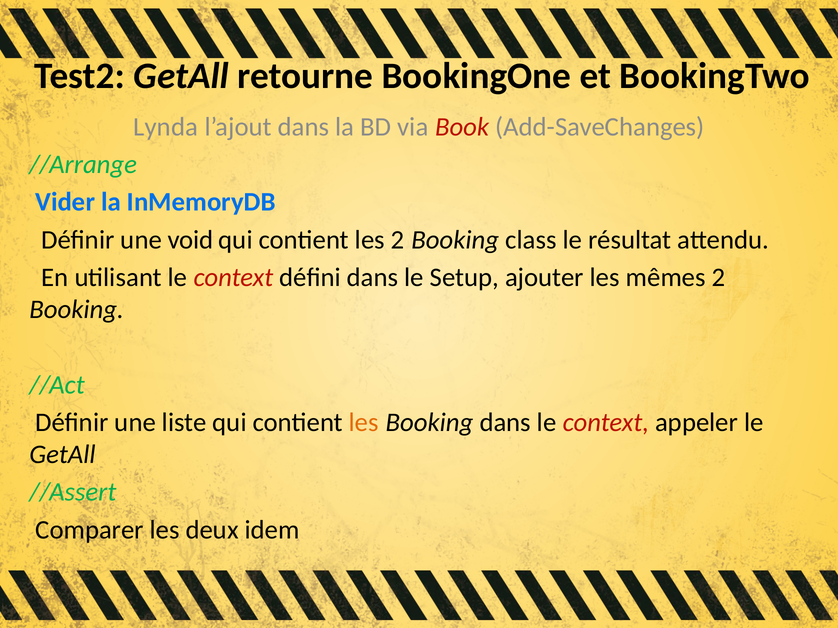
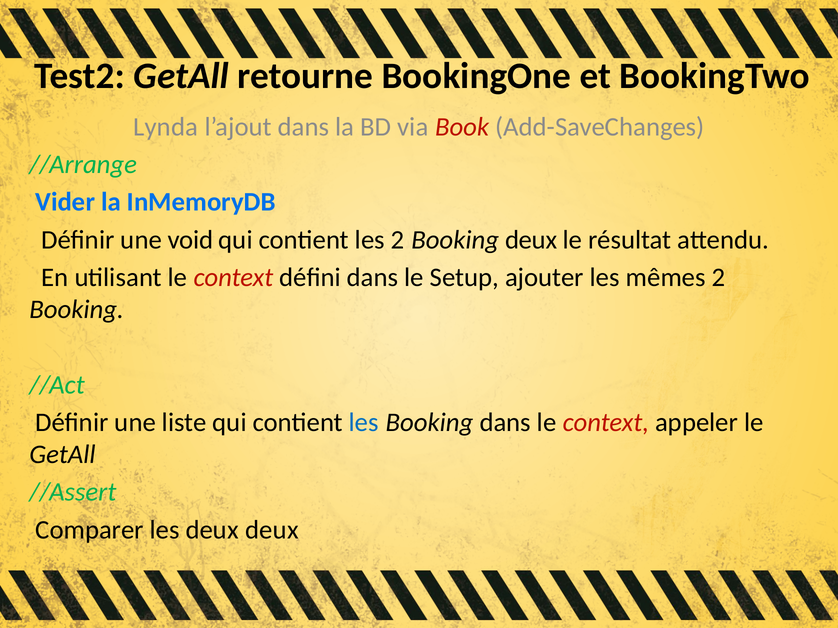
Booking class: class -> deux (531, 240)
les colour: orange -> blue (364, 423)
deux idem: idem -> deux (272, 530)
